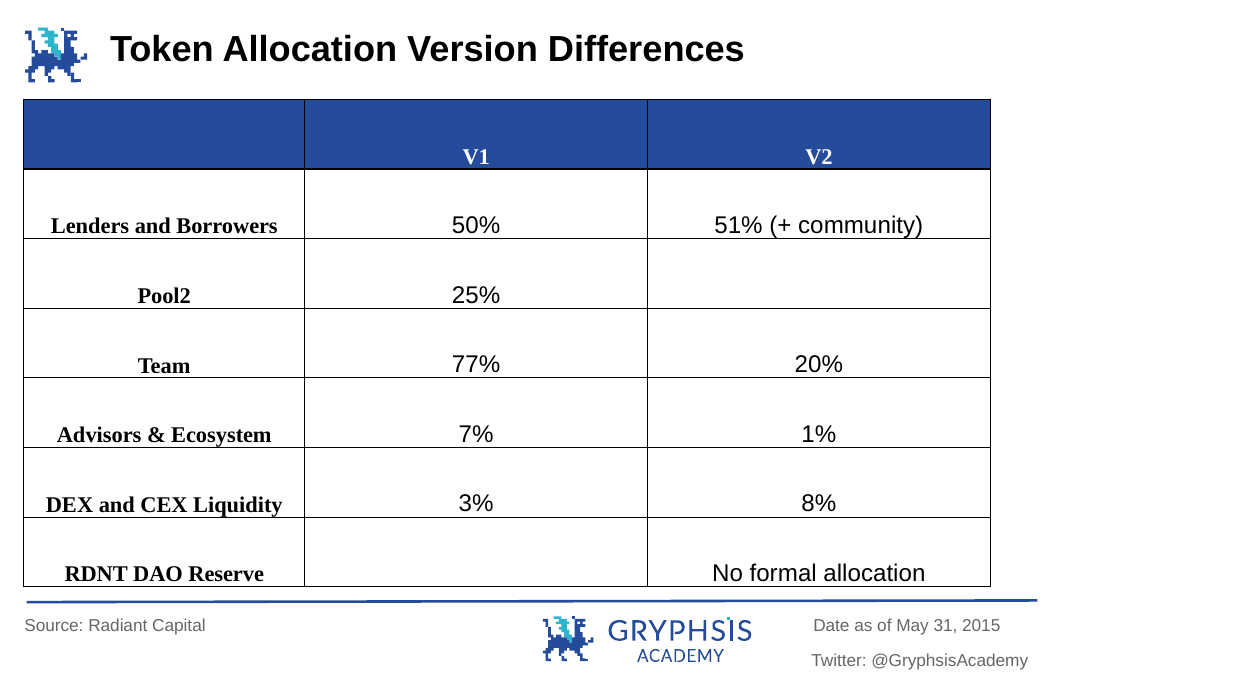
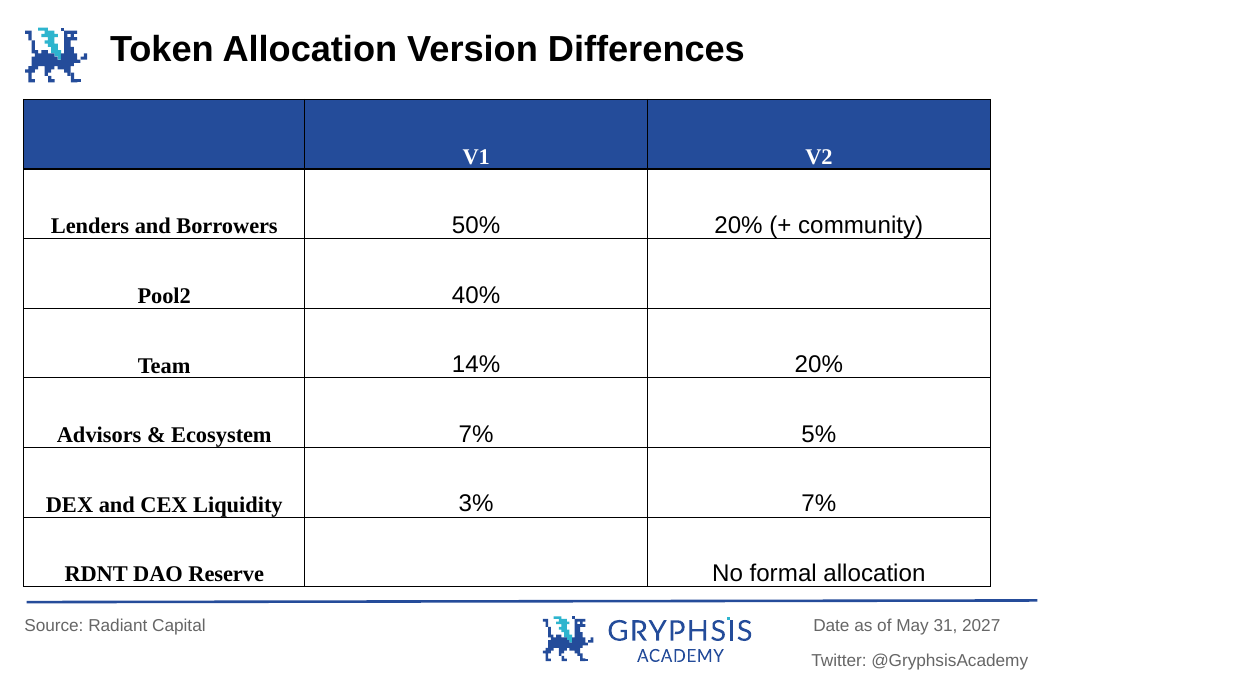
50% 51%: 51% -> 20% (739, 226)
25%: 25% -> 40% (476, 295)
77%: 77% -> 14% (476, 365)
1%: 1% -> 5% (819, 434)
3% 8%: 8% -> 7% (819, 504)
2015: 2015 -> 2027 (981, 626)
